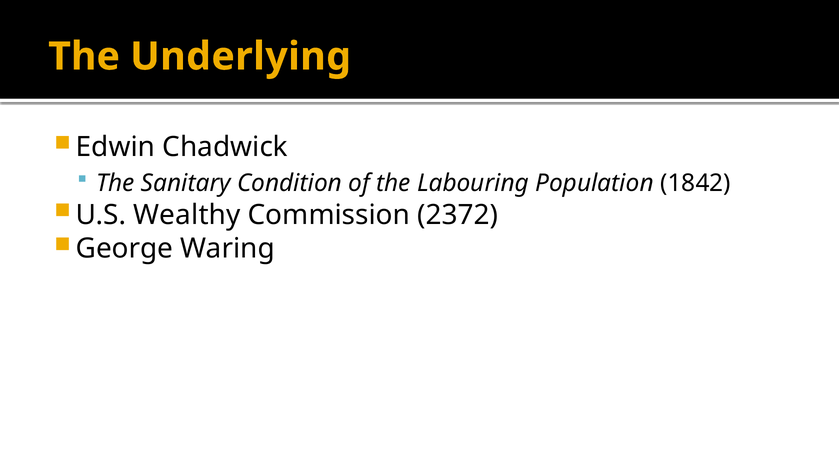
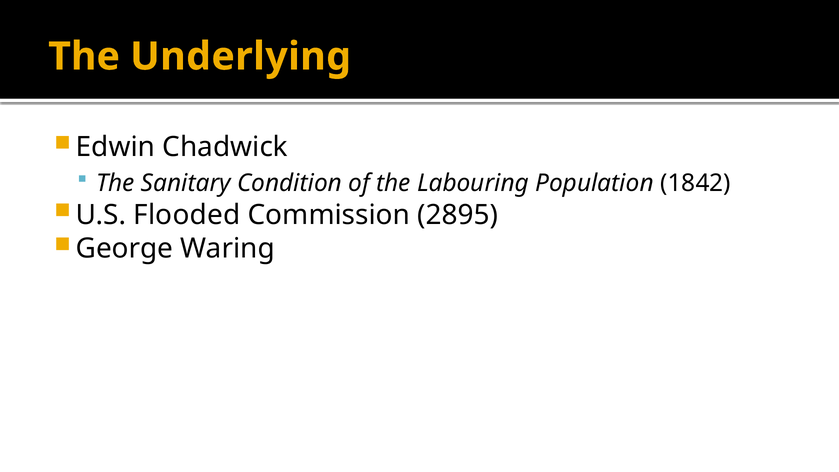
Wealthy: Wealthy -> Flooded (187, 215)
2372: 2372 -> 2895 (458, 215)
